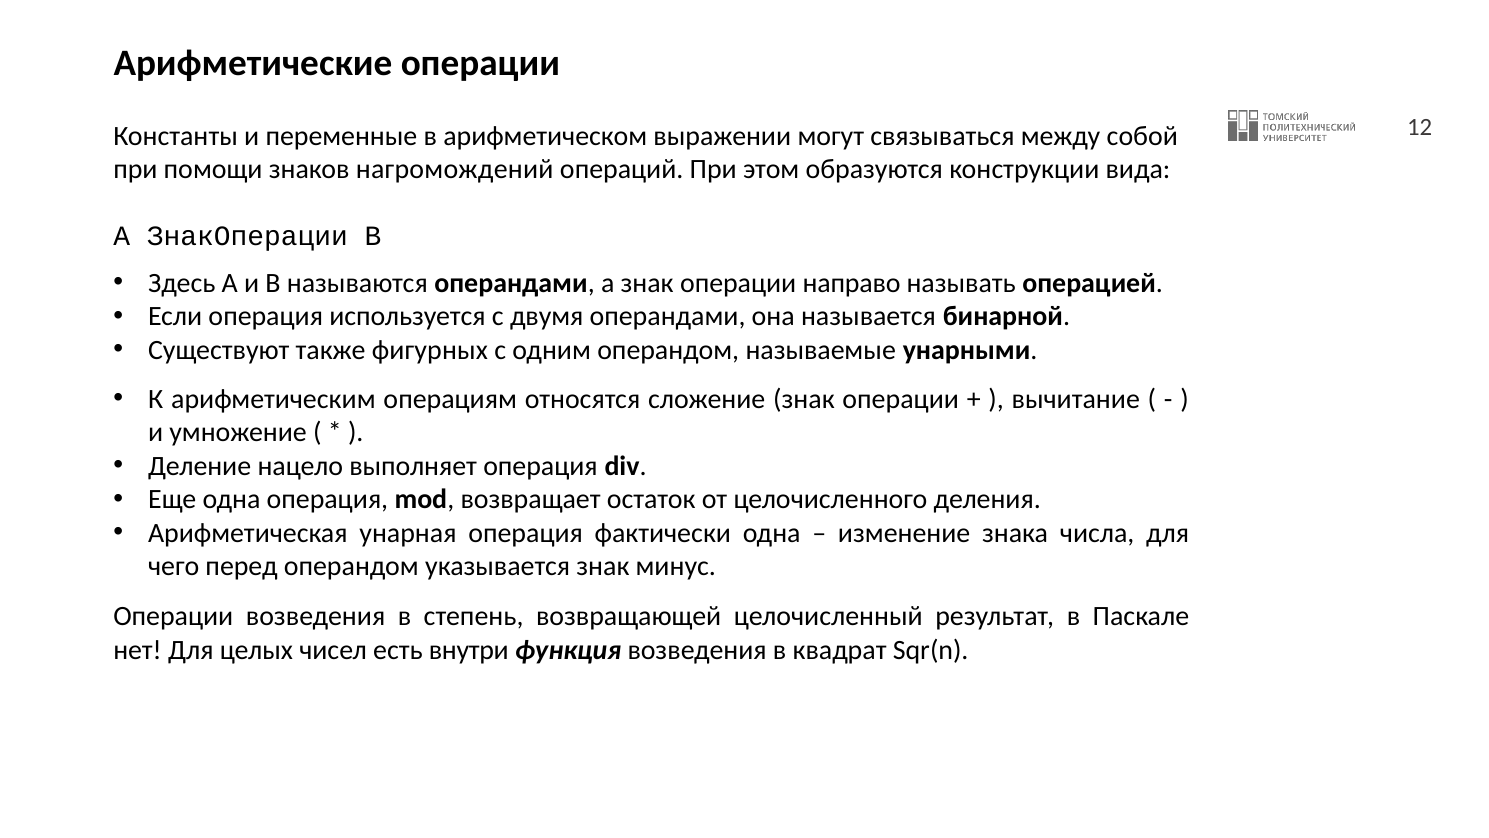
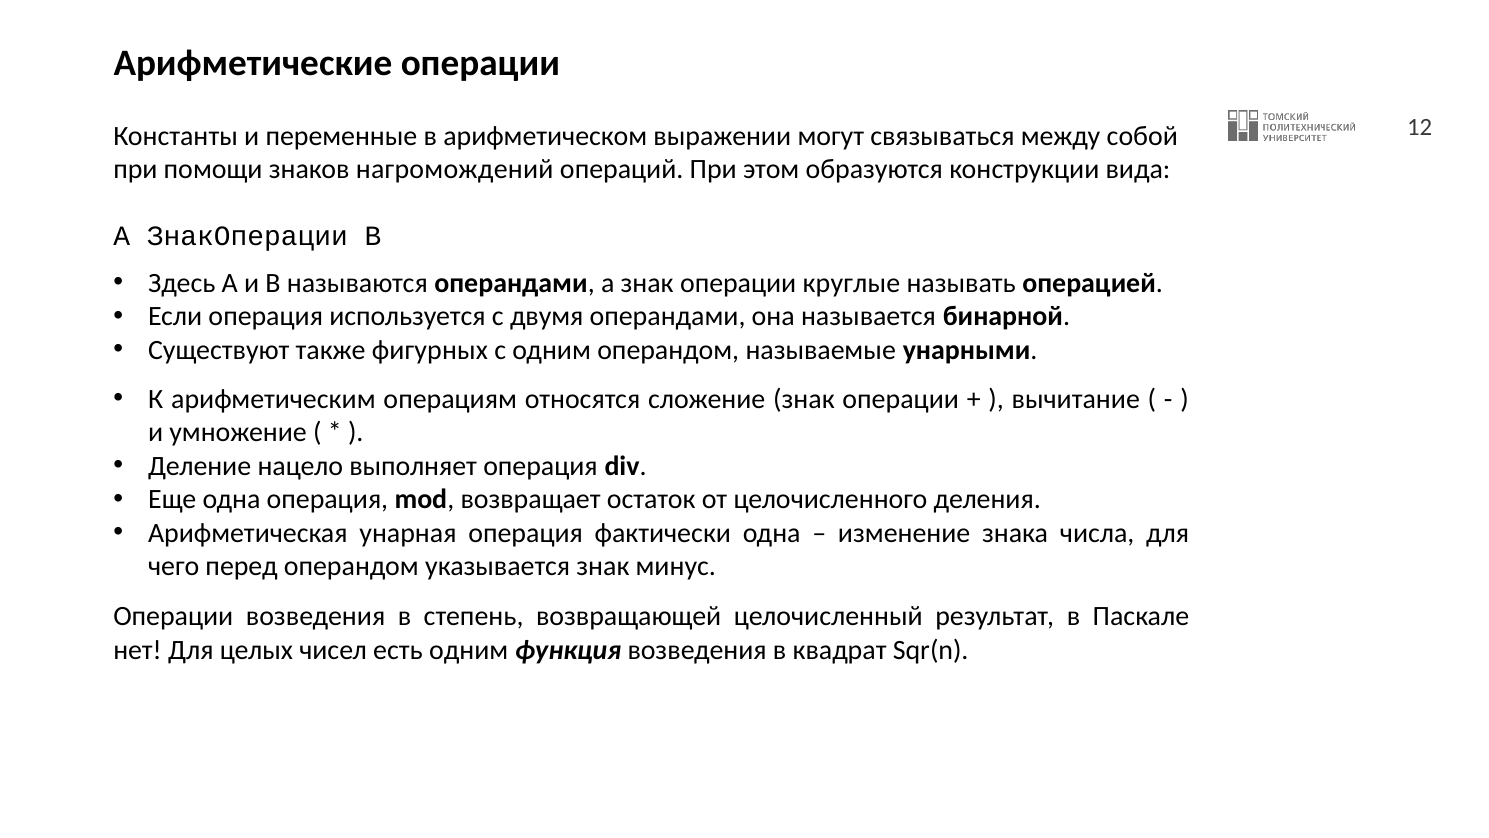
направо: направо -> круглые (851, 283)
есть внутри: внутри -> одним (469, 650)
